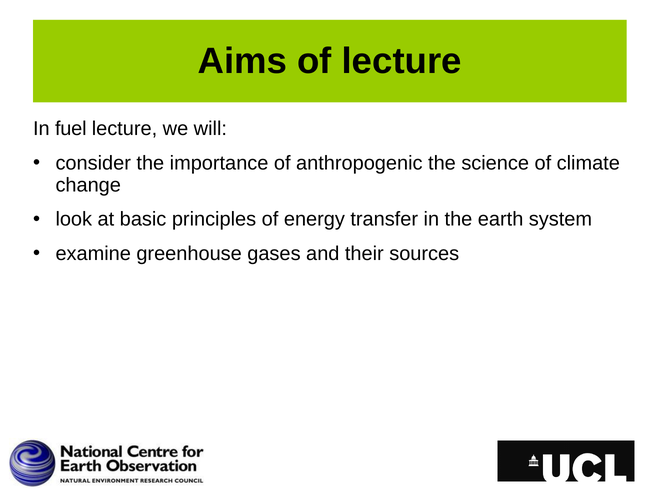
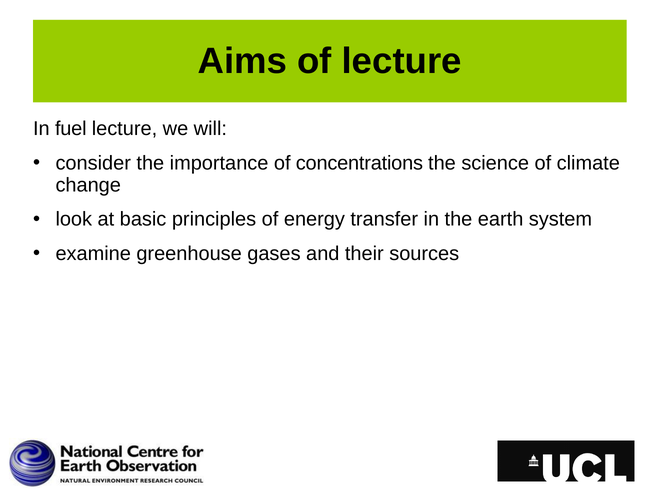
anthropogenic: anthropogenic -> concentrations (359, 163)
